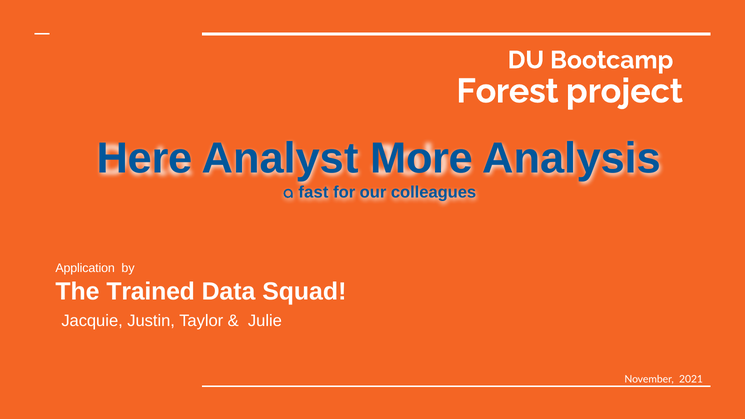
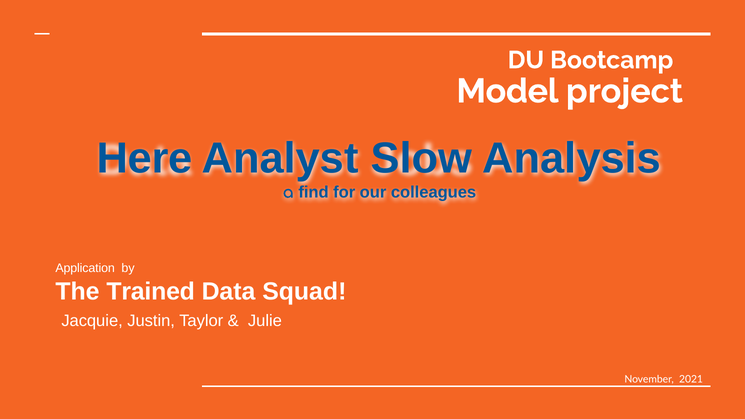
Forest: Forest -> Model (507, 91)
More: More -> Slow (421, 158)
fast: fast -> find (314, 192)
